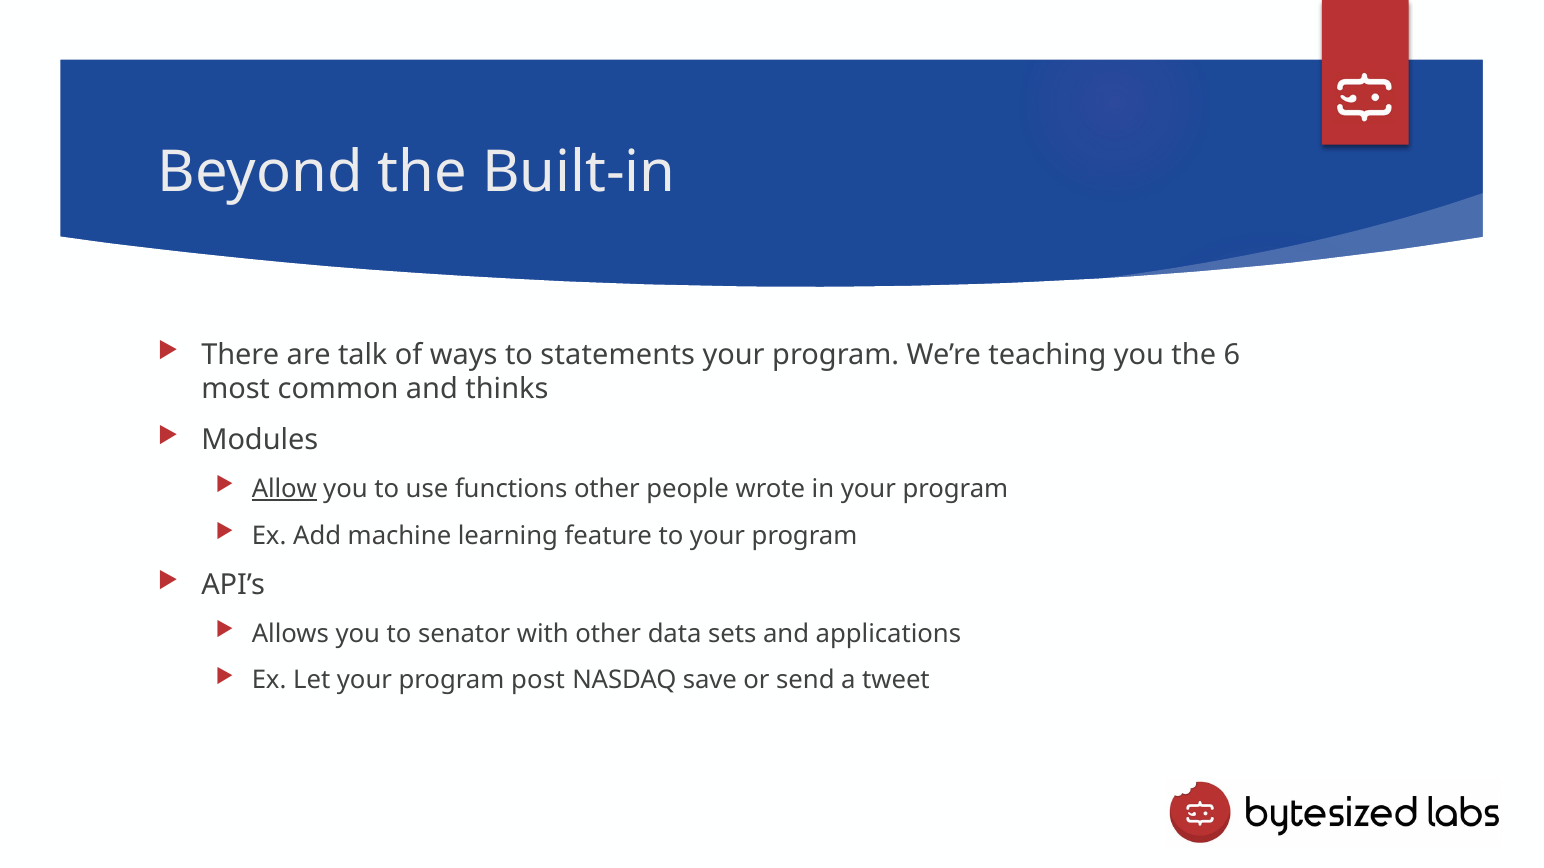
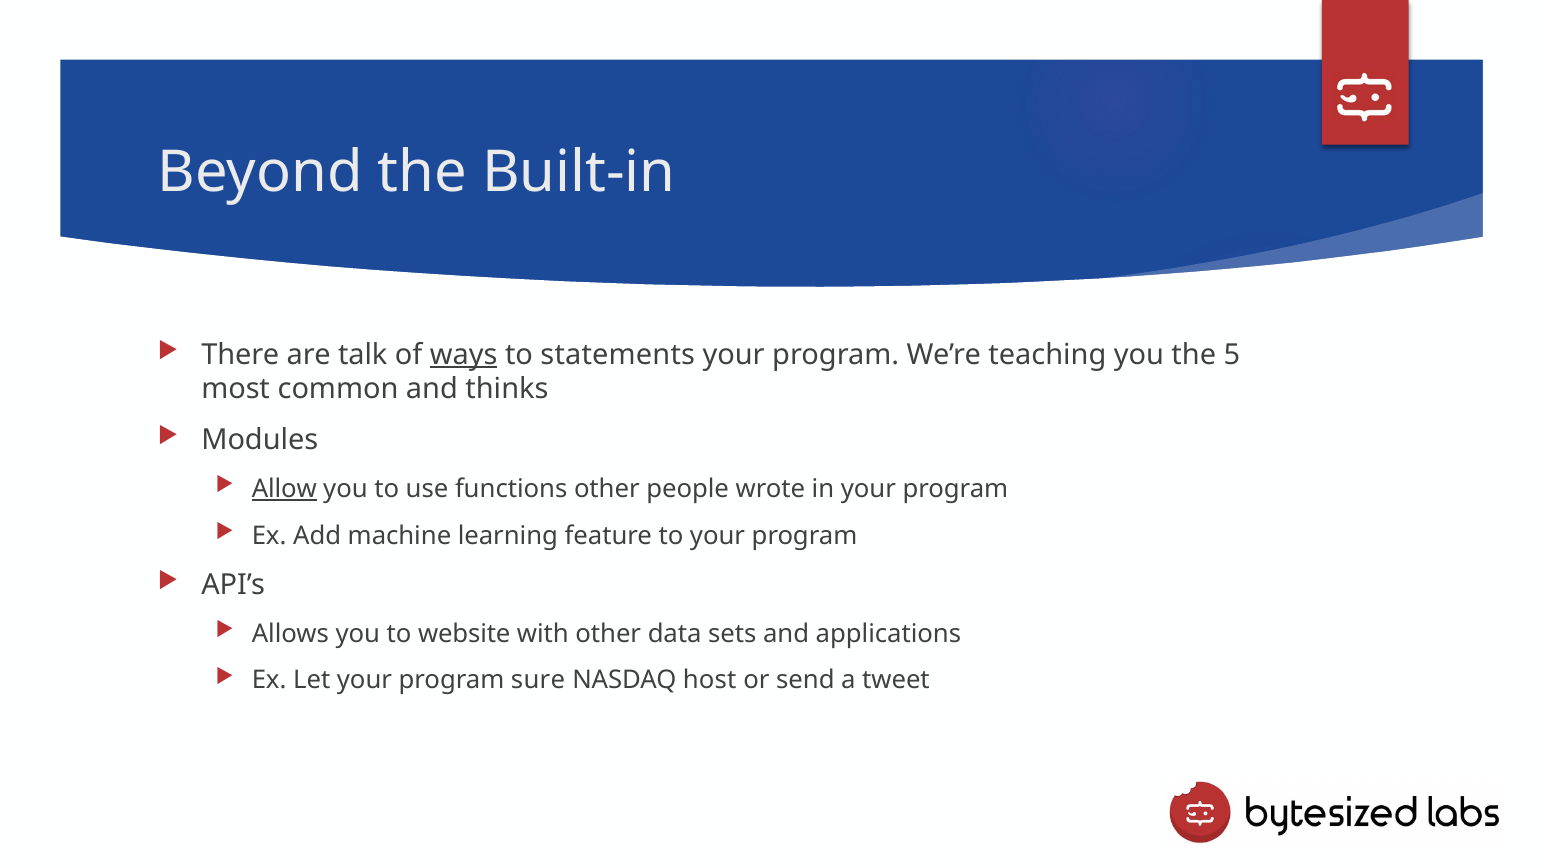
ways underline: none -> present (464, 355)
6: 6 -> 5 (1232, 355)
senator: senator -> website (464, 634)
post: post -> sure (538, 681)
save: save -> host (710, 681)
